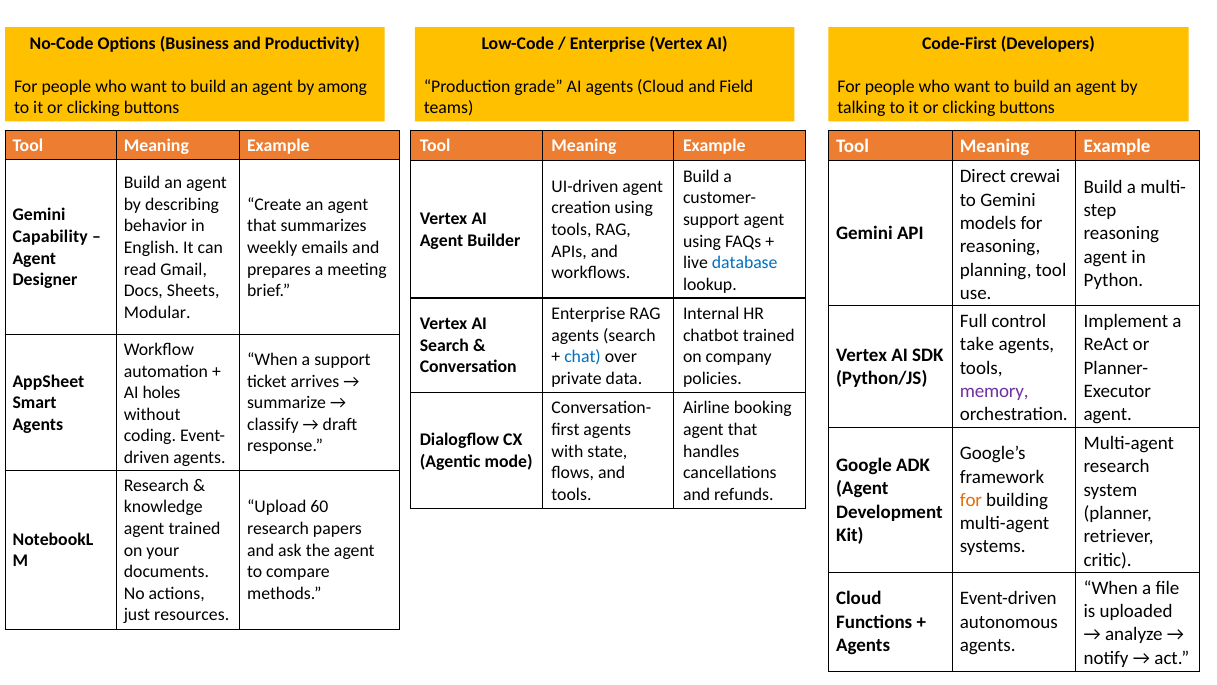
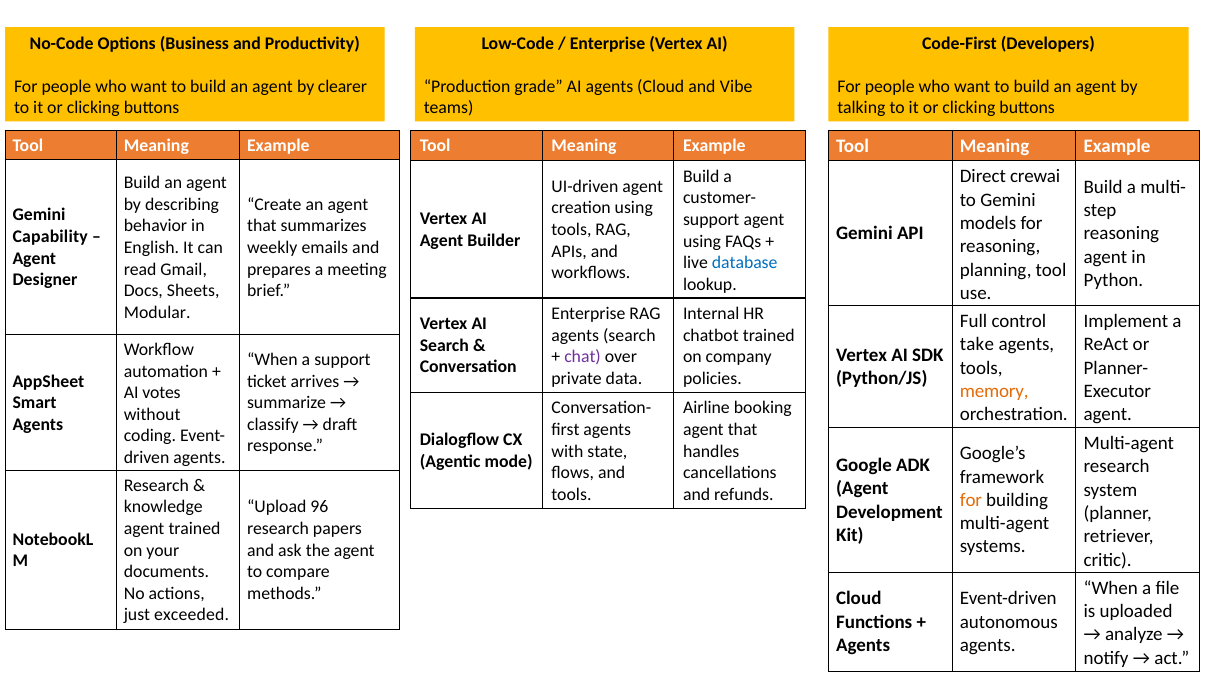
among: among -> clearer (342, 86)
Field: Field -> Vibe (736, 86)
chat colour: blue -> purple (583, 357)
memory colour: purple -> orange (994, 391)
holes: holes -> votes (161, 393)
60: 60 -> 96 (319, 507)
resources: resources -> exceeded (192, 615)
